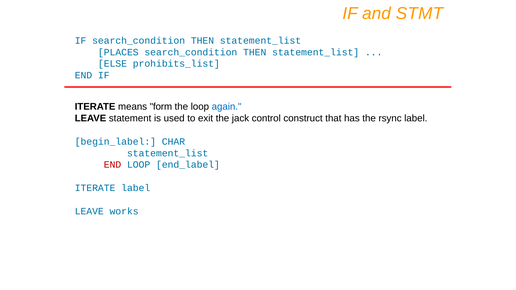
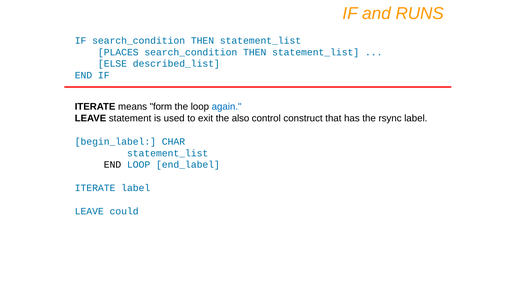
STMT: STMT -> RUNS (420, 13)
prohibits_list: prohibits_list -> described_list (176, 64)
jack: jack -> also (241, 118)
END colour: red -> black (112, 165)
works: works -> could (124, 211)
